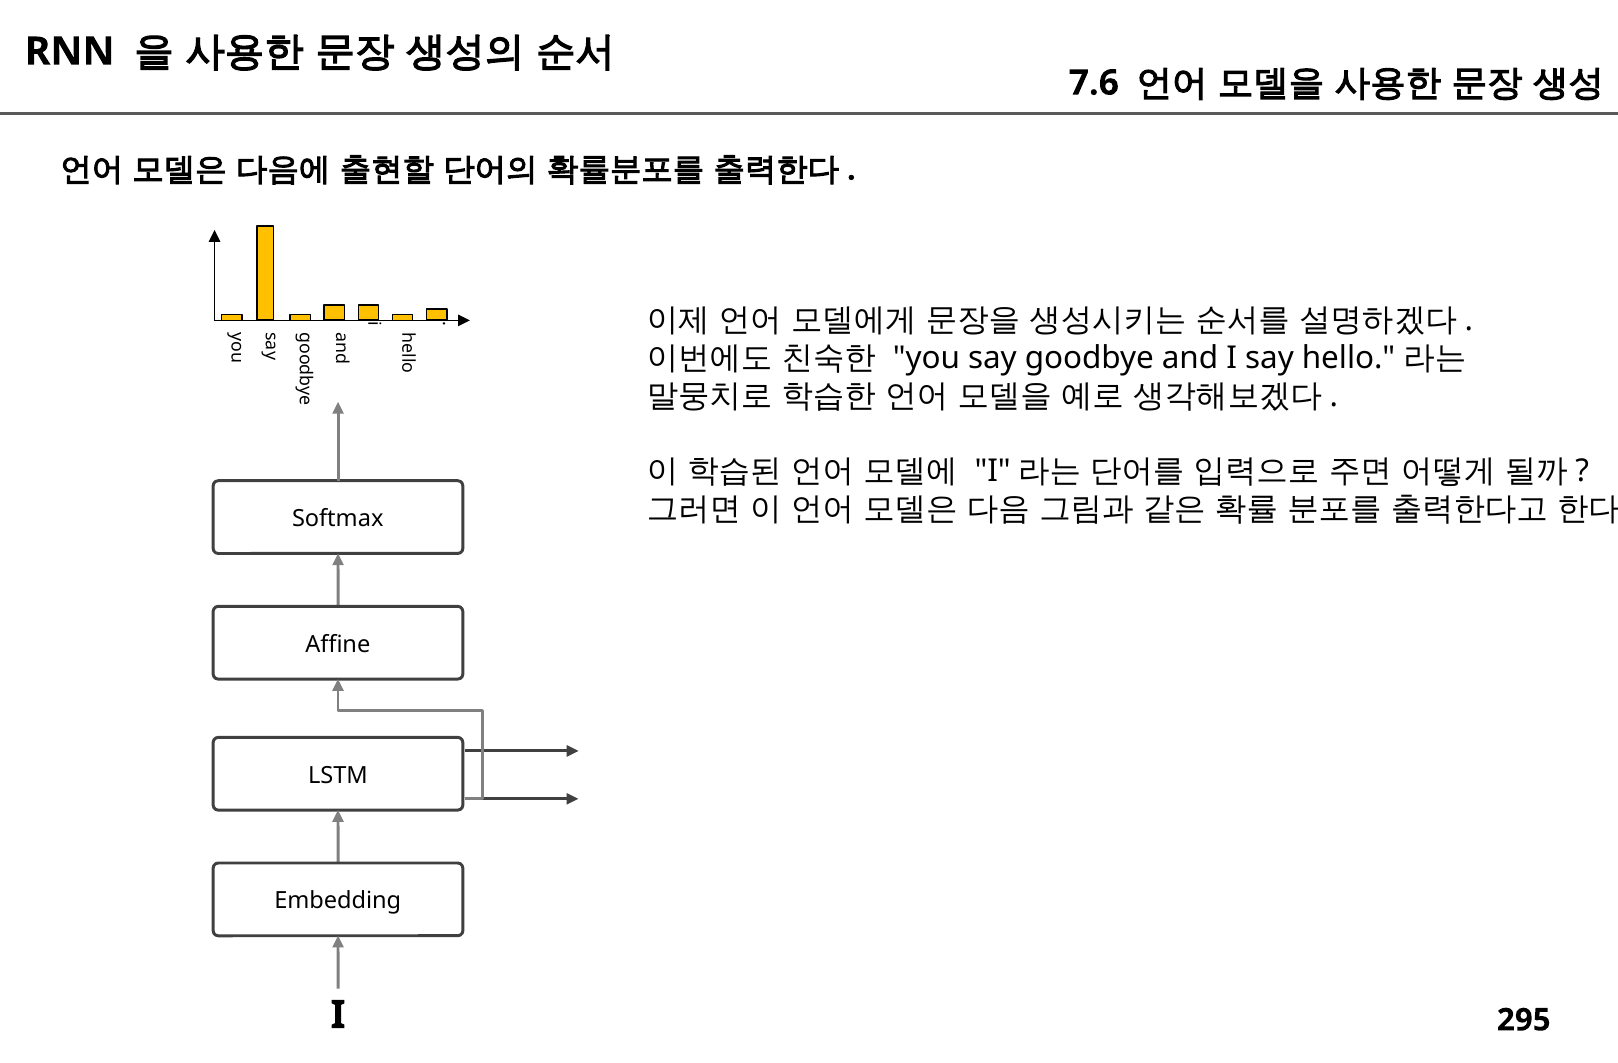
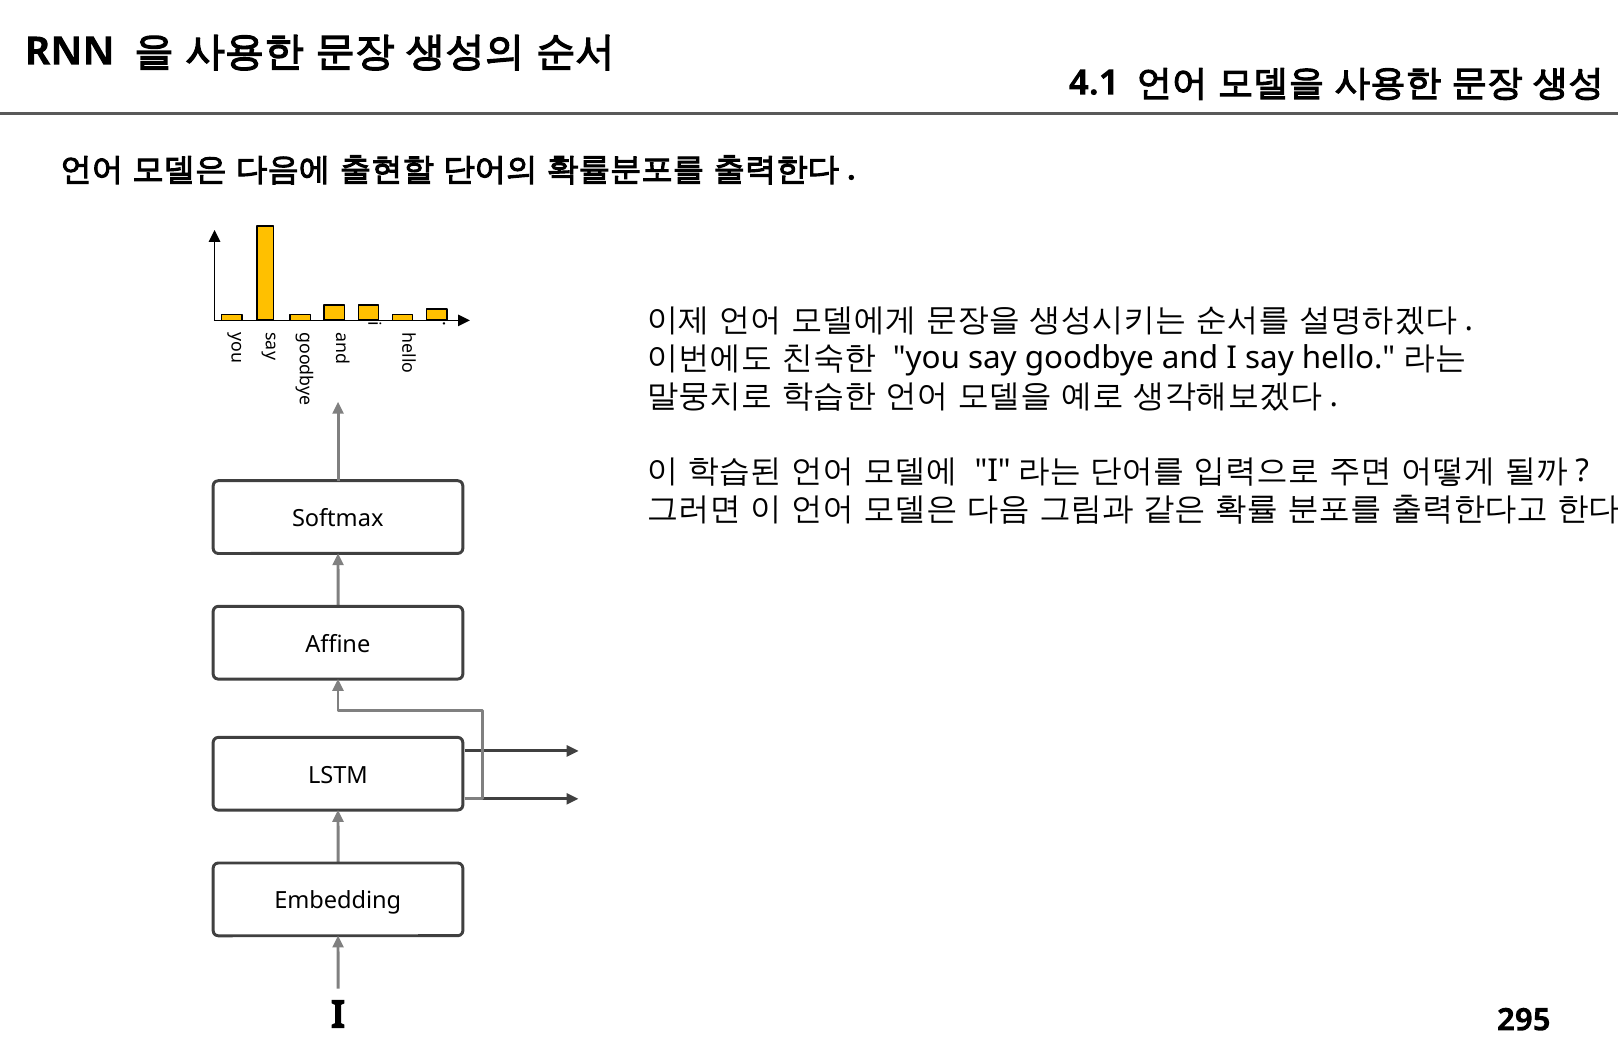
7.6: 7.6 -> 4.1 (1094, 83)
